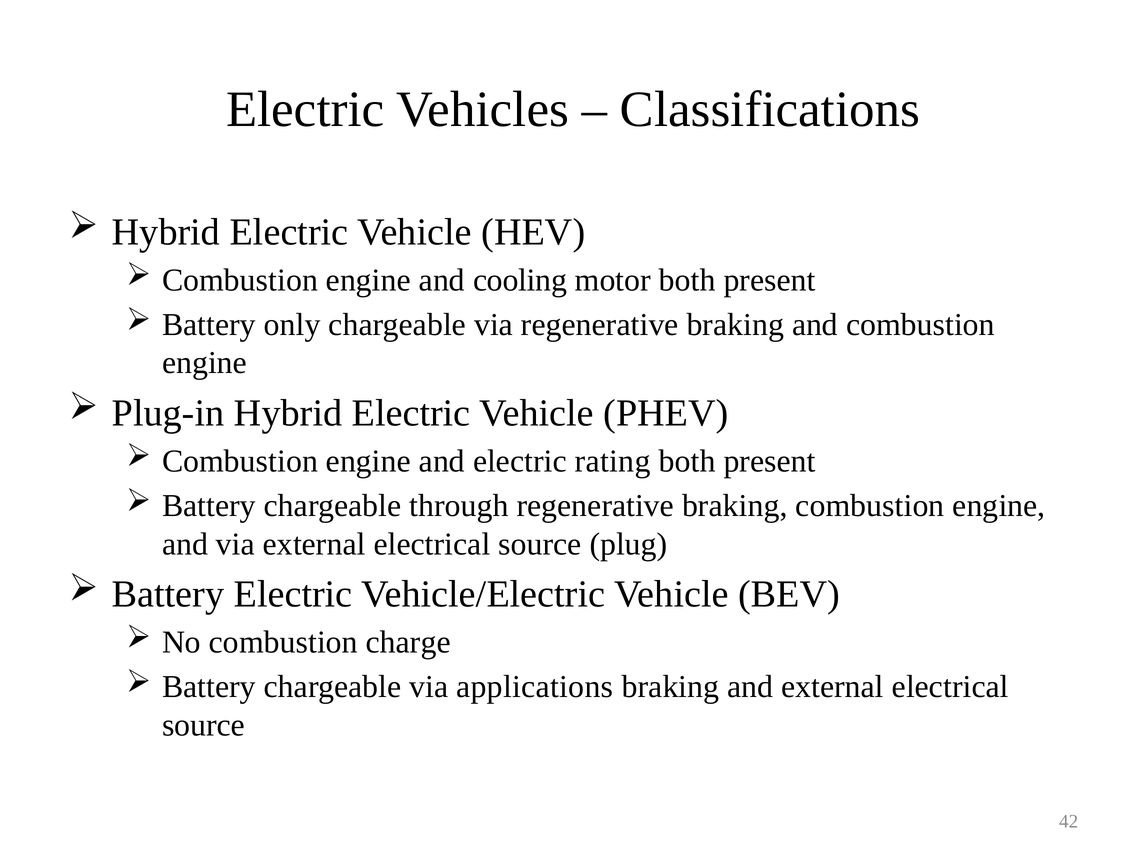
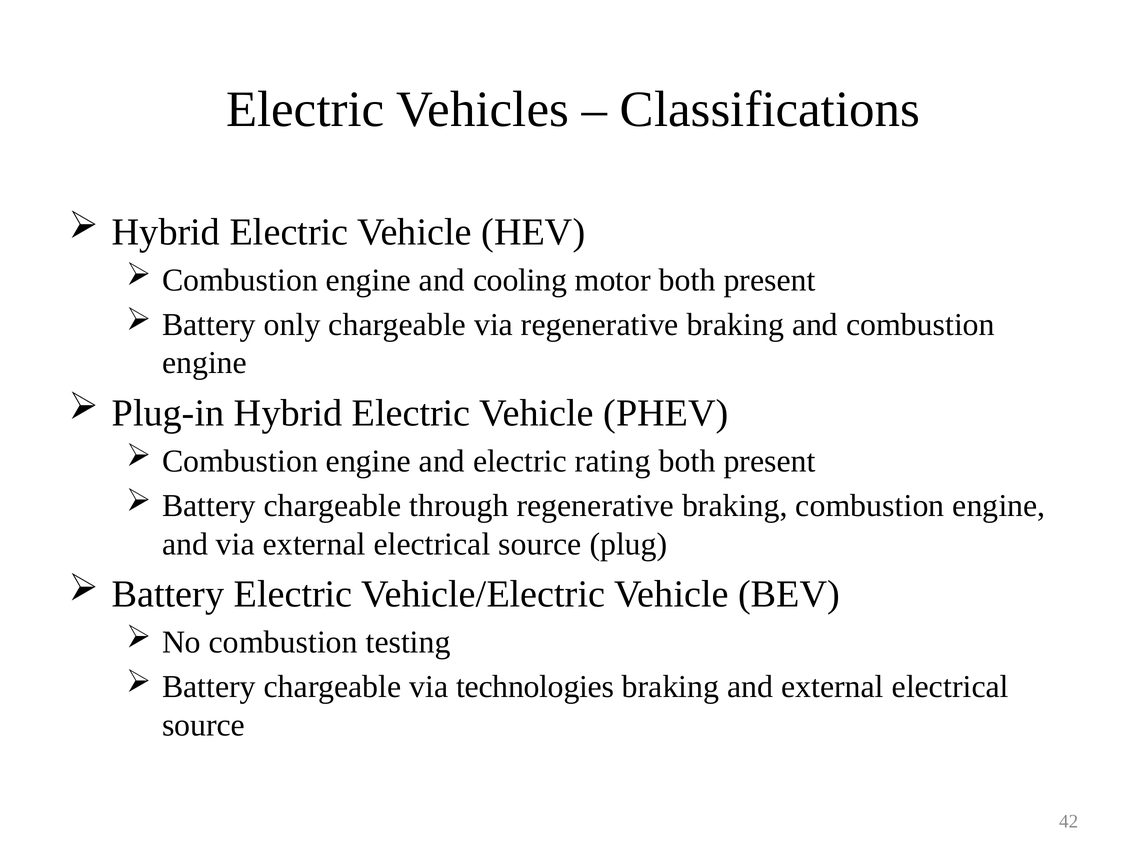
charge: charge -> testing (408, 642)
applications: applications -> technologies (535, 687)
